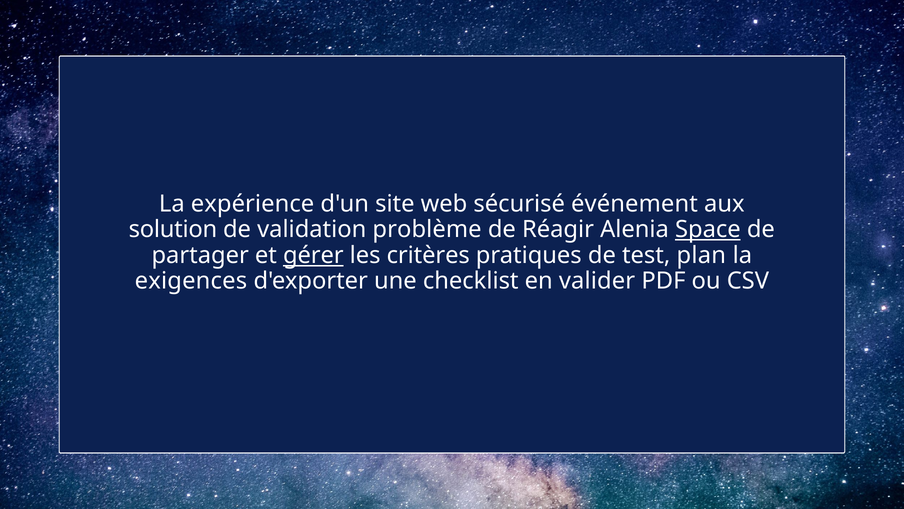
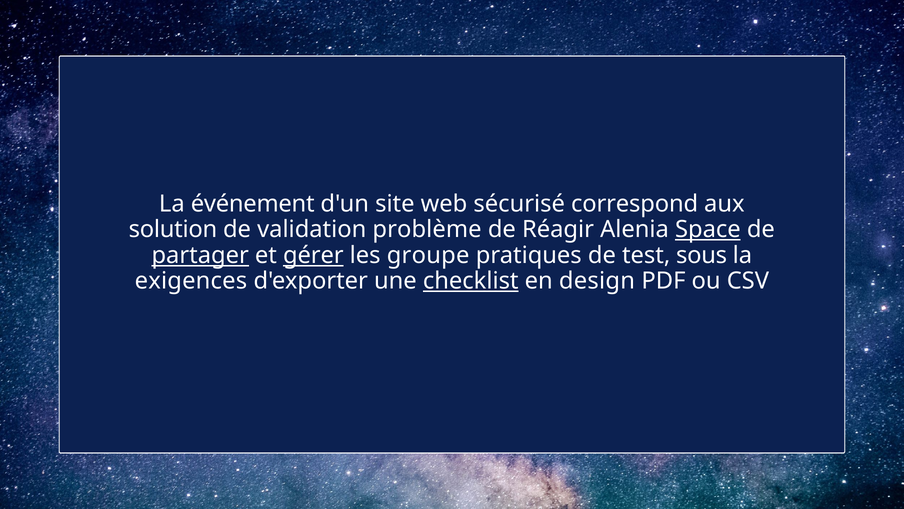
expérience: expérience -> événement (253, 204)
événement: événement -> correspond (635, 204)
partager underline: none -> present (200, 255)
critères: critères -> groupe (428, 255)
plan: plan -> sous (702, 255)
checklist underline: none -> present (471, 281)
valider: valider -> design (597, 281)
